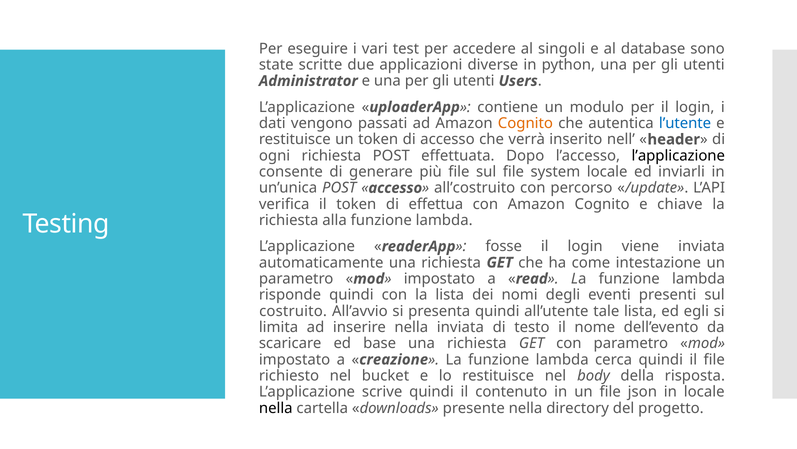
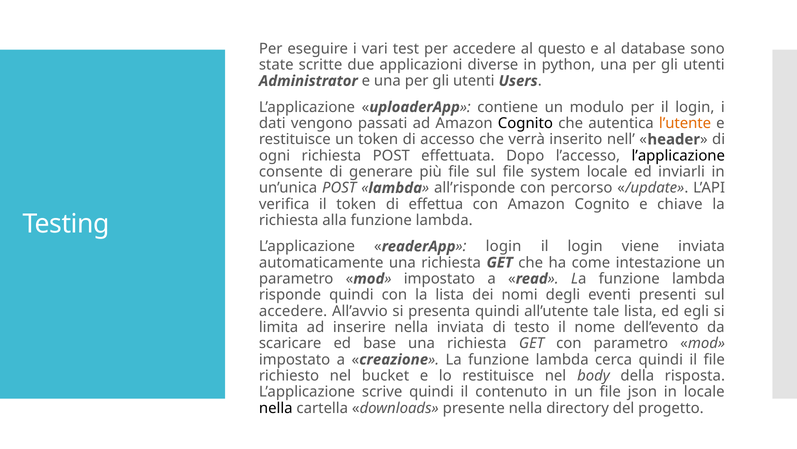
singoli: singoli -> questo (562, 49)
Cognito colour: orange -> black (525, 123)
l’utente colour: blue -> orange (685, 123)
accesso: accesso -> lambda (395, 188)
all’costruito: all’costruito -> all’risponde (475, 188)
fosse: fosse -> login (504, 246)
costruito: costruito -> accedere (293, 311)
